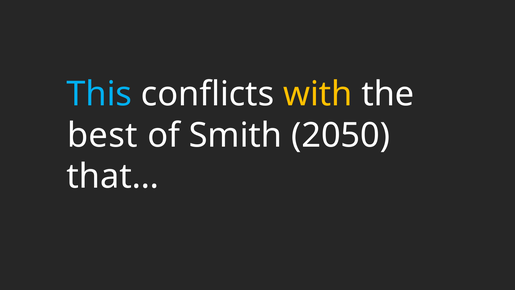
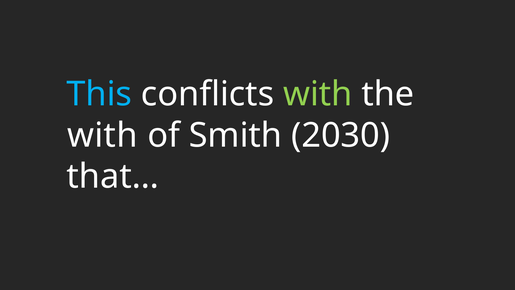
with colour: yellow -> light green (318, 94)
best: best -> with (102, 135)
2050: 2050 -> 2030 (341, 135)
